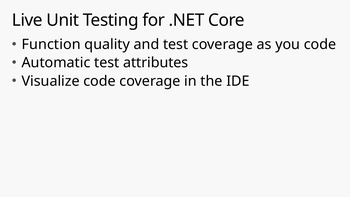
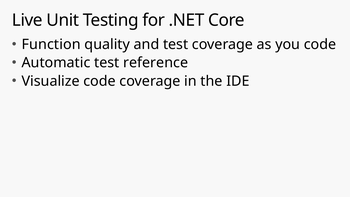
attributes: attributes -> reference (156, 63)
